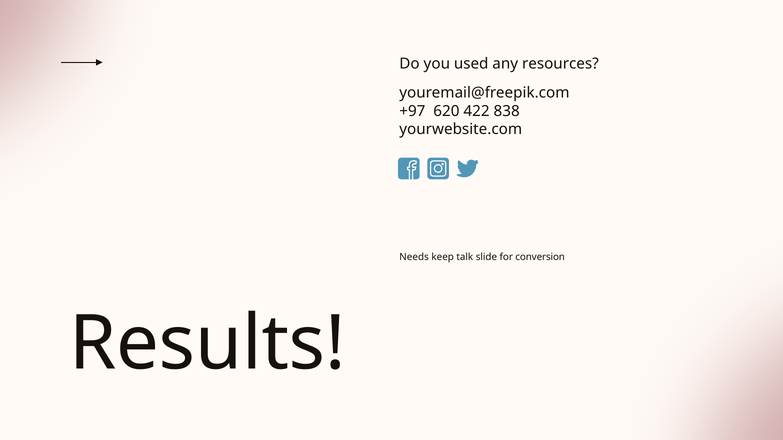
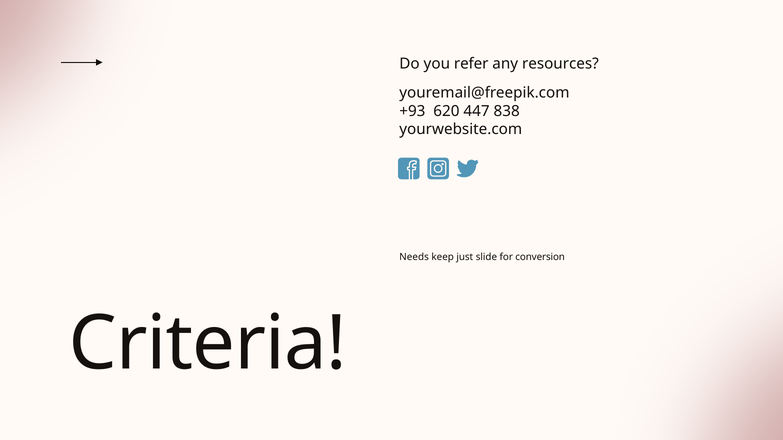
used: used -> refer (471, 64)
+97: +97 -> +93 (412, 111)
422: 422 -> 447 (477, 111)
talk: talk -> just (465, 257)
Results: Results -> Criteria (208, 344)
